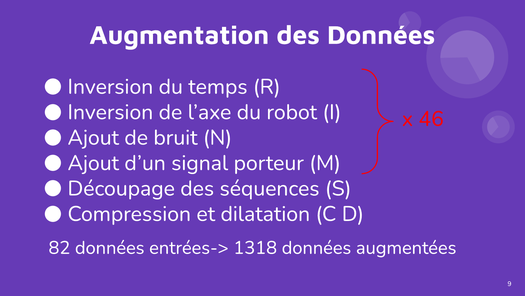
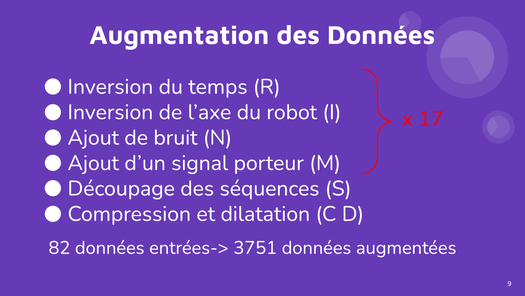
46: 46 -> 17 (431, 119)
1318: 1318 -> 3751 (255, 247)
